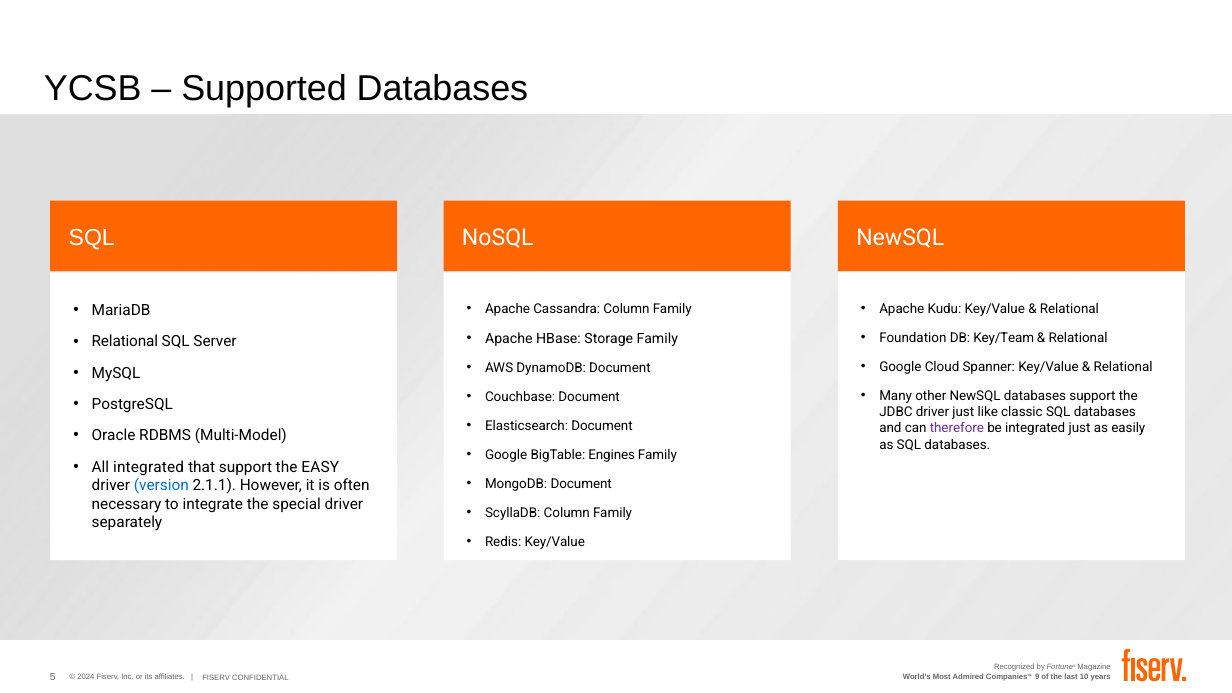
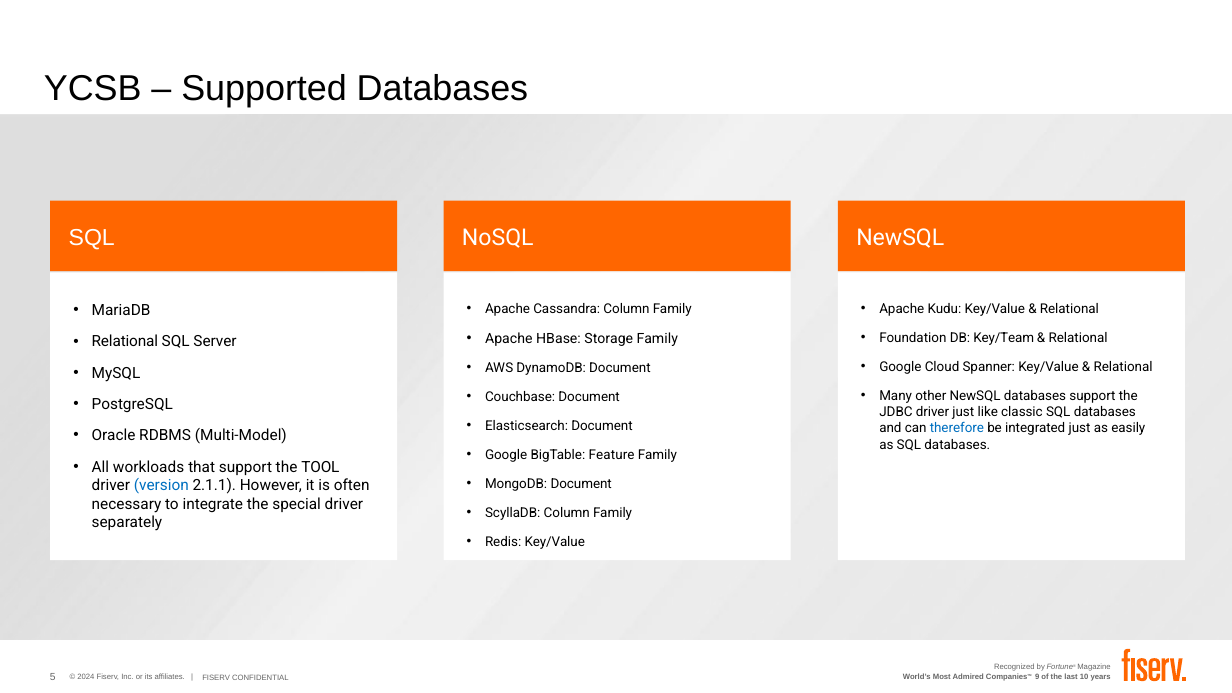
therefore colour: purple -> blue (957, 428)
Engines: Engines -> Feature (612, 455)
All integrated: integrated -> workloads (149, 467)
EASY: EASY -> TOOL (320, 467)
